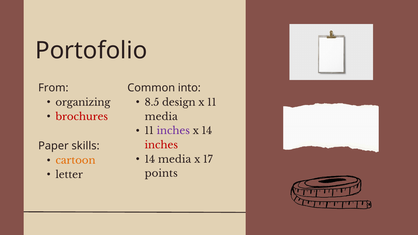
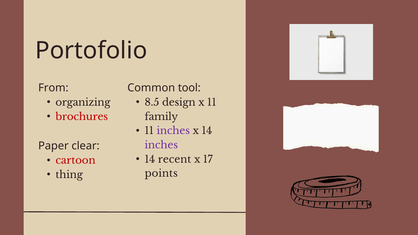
into: into -> tool (189, 88)
media: media -> family (161, 117)
inches colour: red -> purple (161, 145)
skills: skills -> clear (86, 146)
14 media: media -> recent (175, 159)
cartoon colour: orange -> red (76, 161)
letter: letter -> thing (69, 175)
